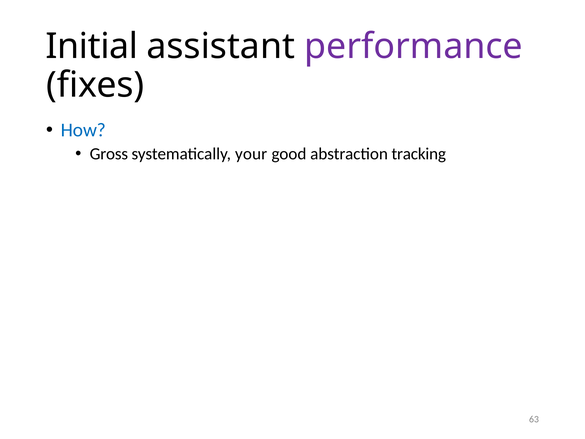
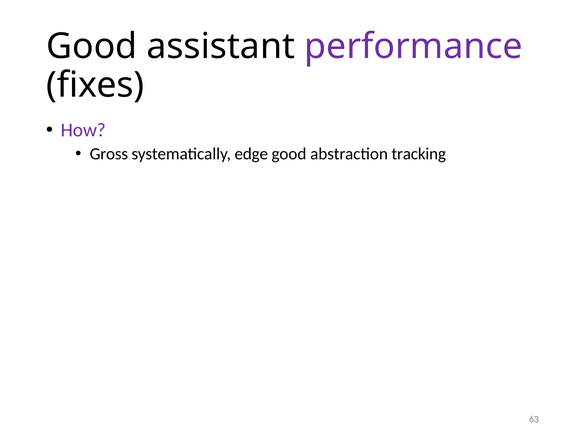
Initial: Initial -> Good (92, 46)
How colour: blue -> purple (83, 130)
your: your -> edge (251, 154)
